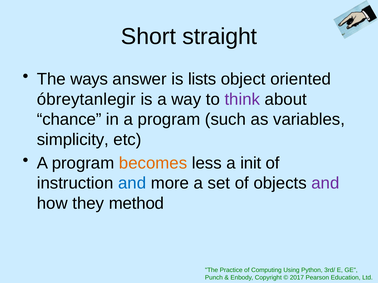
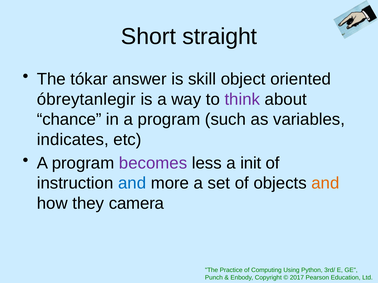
ways: ways -> tókar (89, 79)
lists: lists -> skill (202, 79)
simplicity: simplicity -> indicates (73, 140)
becomes colour: orange -> purple (153, 163)
and colour: purple -> orange (325, 183)
method: method -> camera (136, 204)
